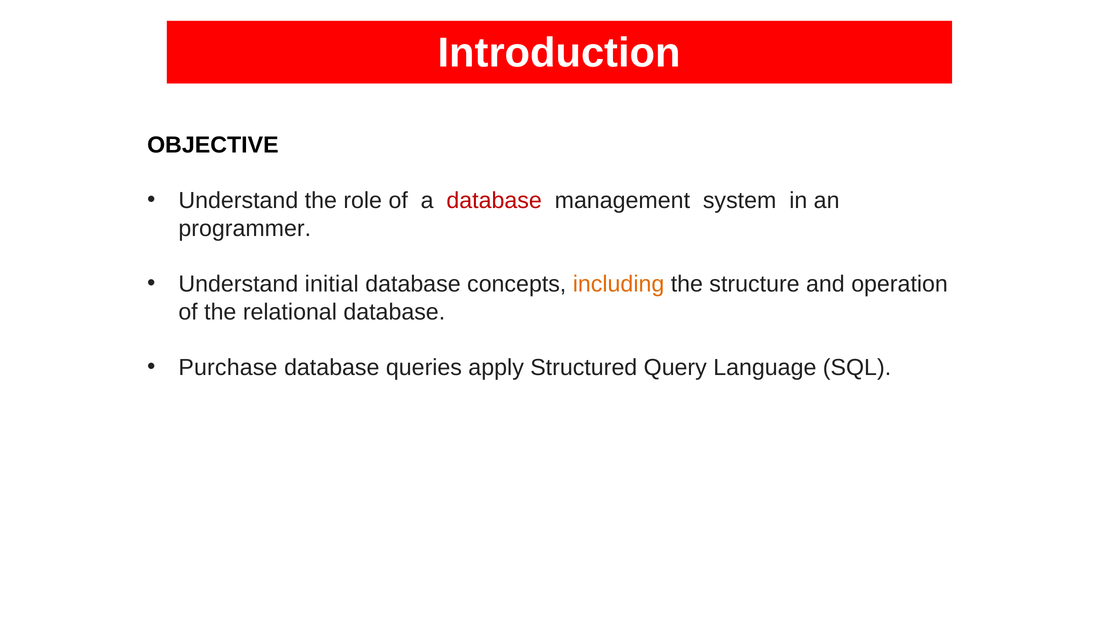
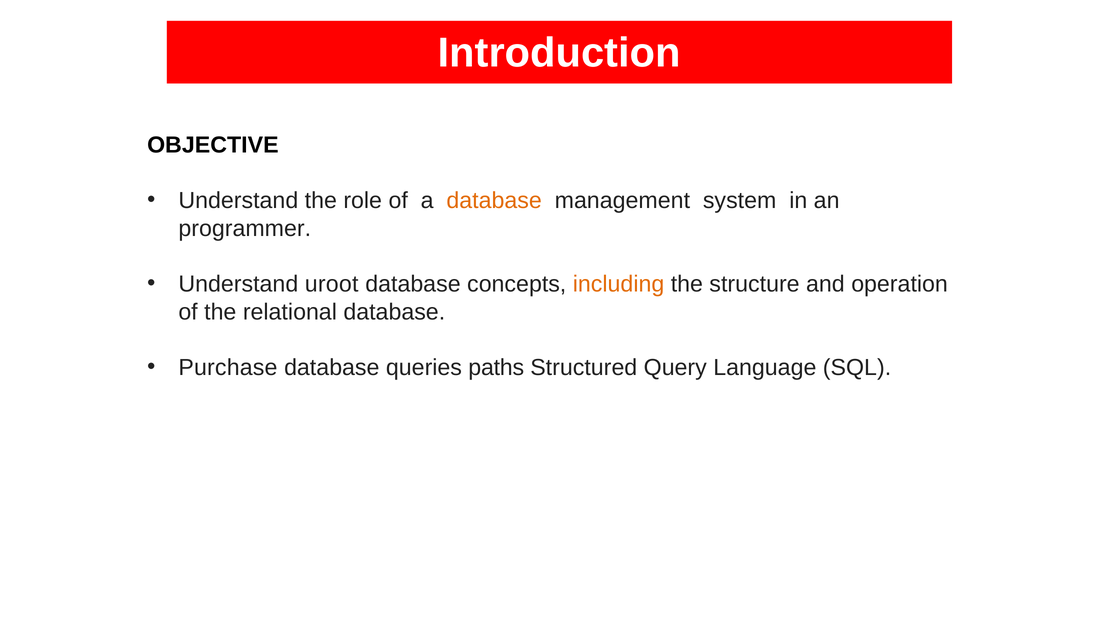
database colour: red -> orange (494, 200)
initial: initial -> uroot (332, 284)
apply: apply -> paths (496, 367)
